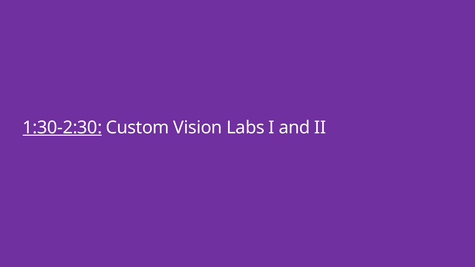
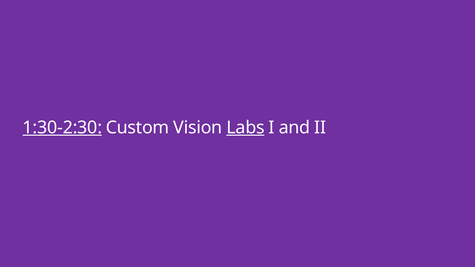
Labs underline: none -> present (246, 128)
